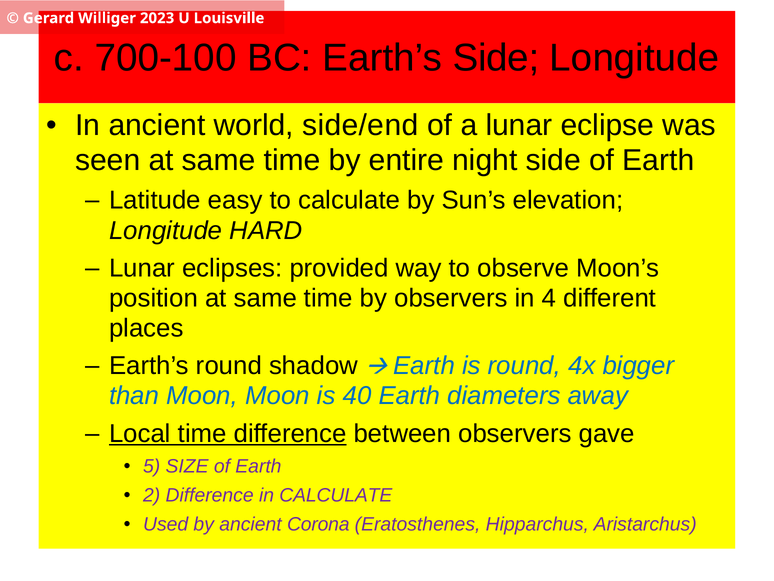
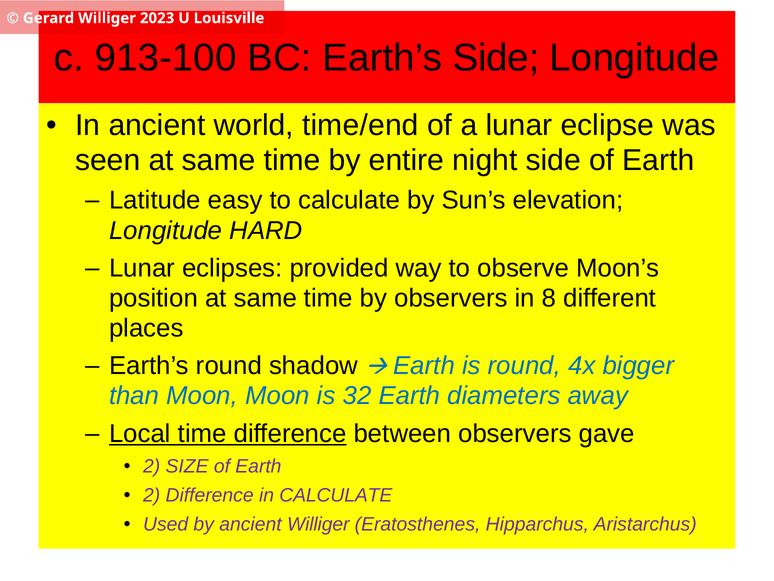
700-100: 700-100 -> 913-100 (166, 58)
side/end: side/end -> time/end (360, 125)
4: 4 -> 8 (549, 298)
40: 40 -> 32 (357, 396)
5: 5 -> 2 (152, 466)
ancient Corona: Corona -> Williger (318, 524)
